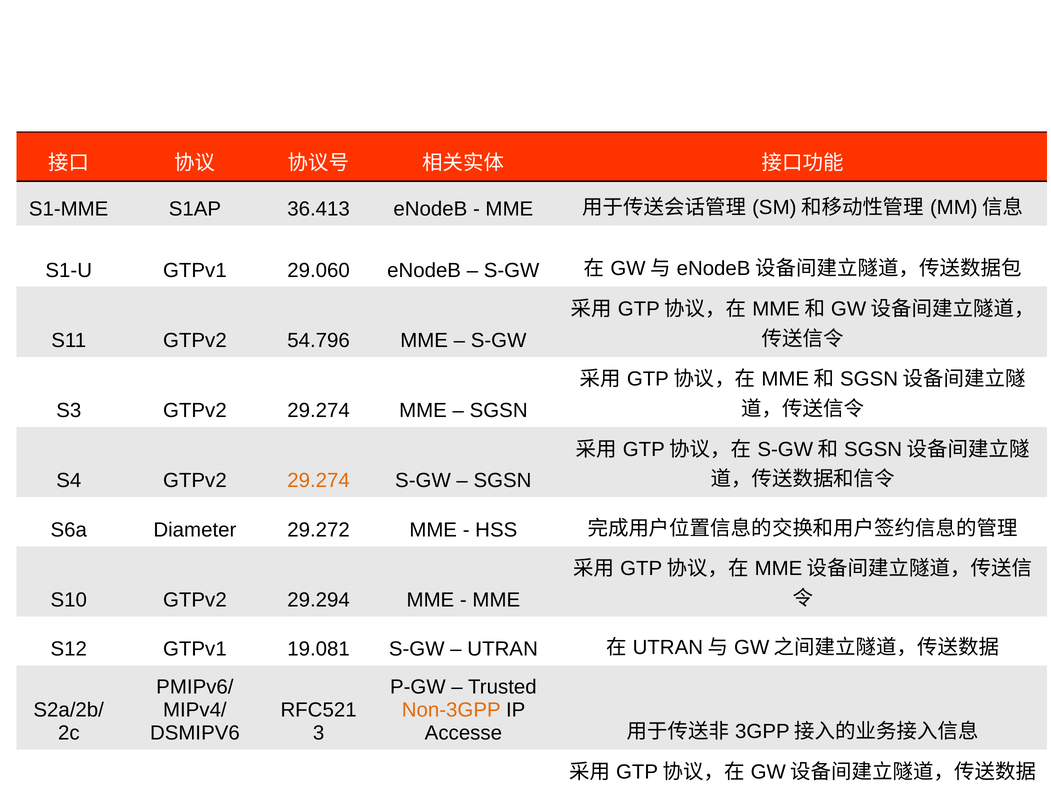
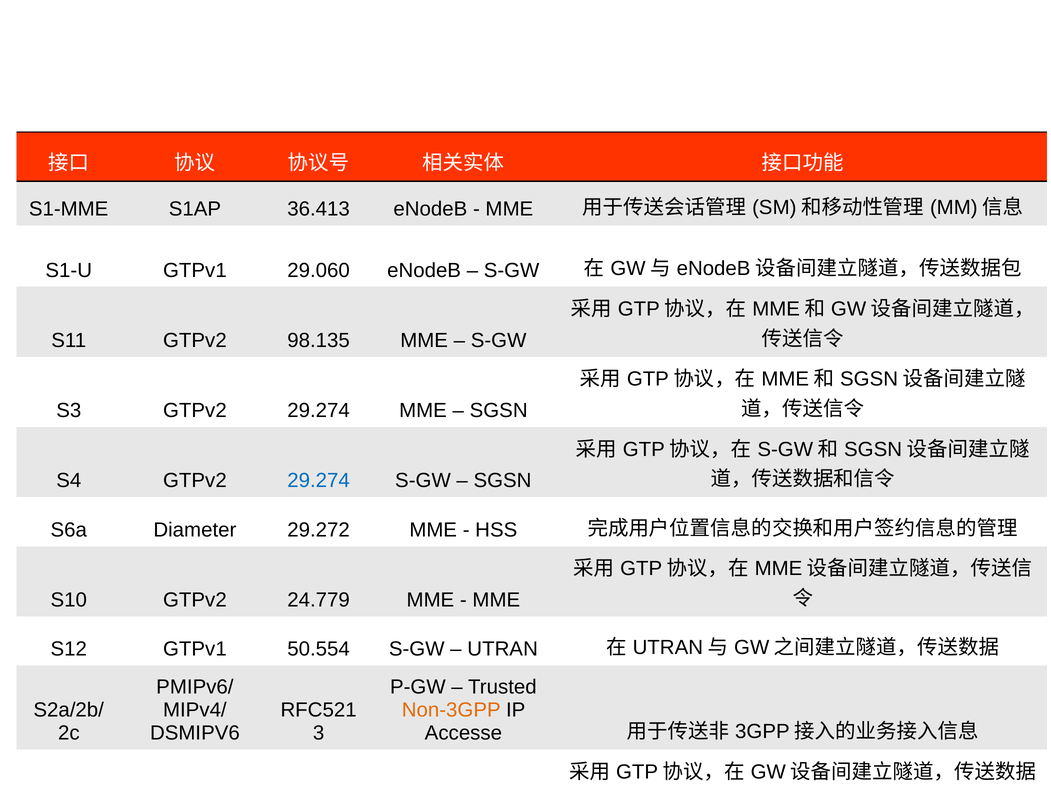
54.796: 54.796 -> 98.135 (319, 341)
29.274 colour: orange -> blue (319, 481)
29.294: 29.294 -> 24.779 (319, 600)
19.081: 19.081 -> 50.554 (319, 649)
